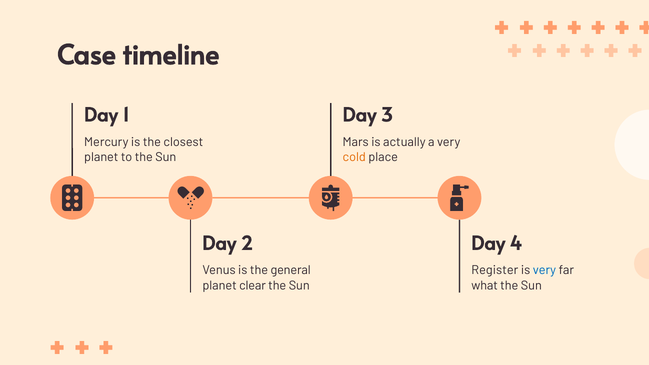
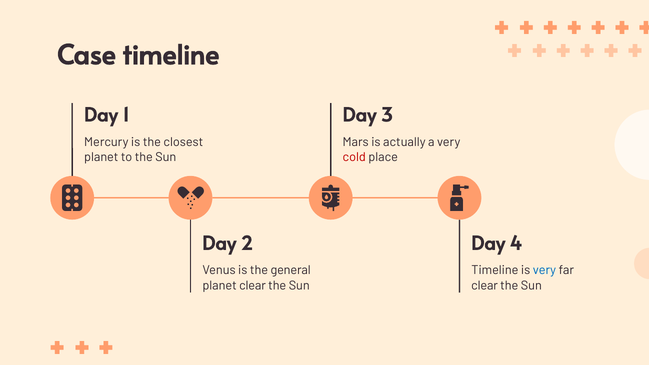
cold colour: orange -> red (354, 157)
Register: Register -> Timeline (495, 270)
what: what -> clear (485, 285)
